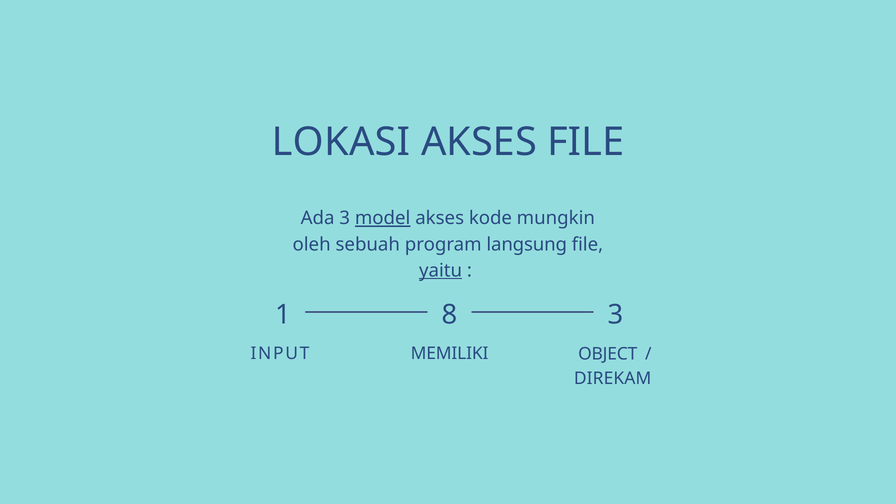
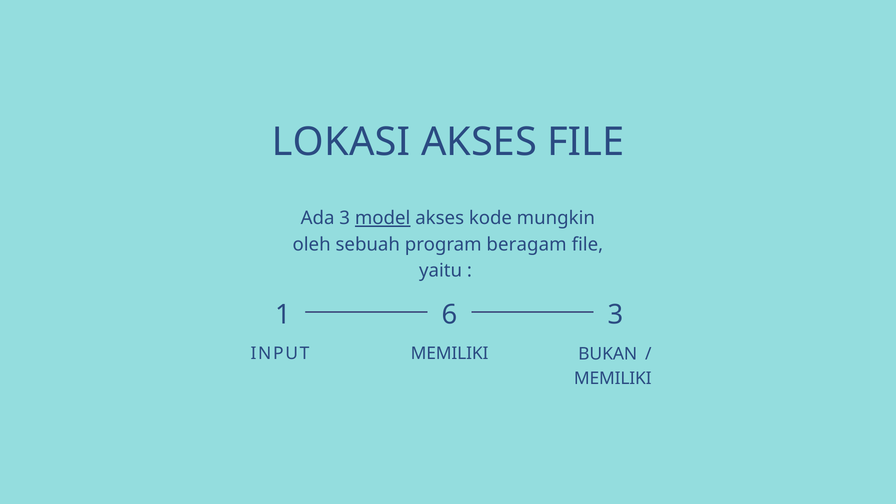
langsung: langsung -> beragam (527, 244)
yaitu underline: present -> none (441, 271)
8: 8 -> 6 (449, 315)
OBJECT: OBJECT -> BUKAN (608, 354)
DIREKAM: DIREKAM -> MEMILIKI (613, 378)
